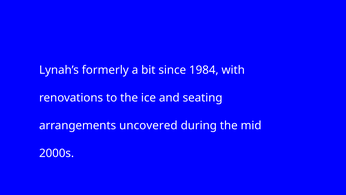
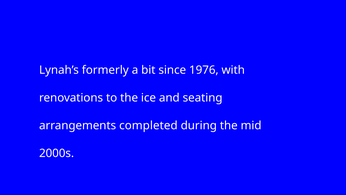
1984: 1984 -> 1976 (204, 70)
uncovered: uncovered -> completed (148, 125)
